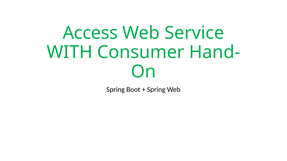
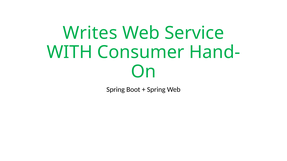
Access: Access -> Writes (90, 33)
